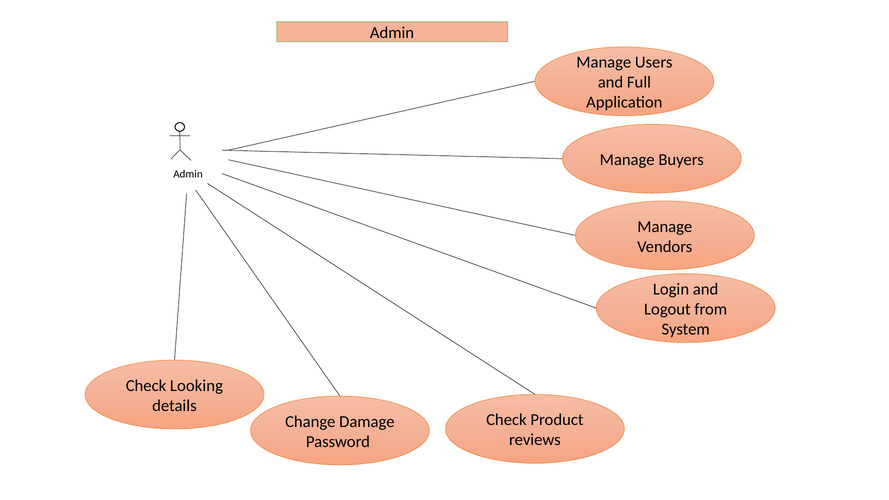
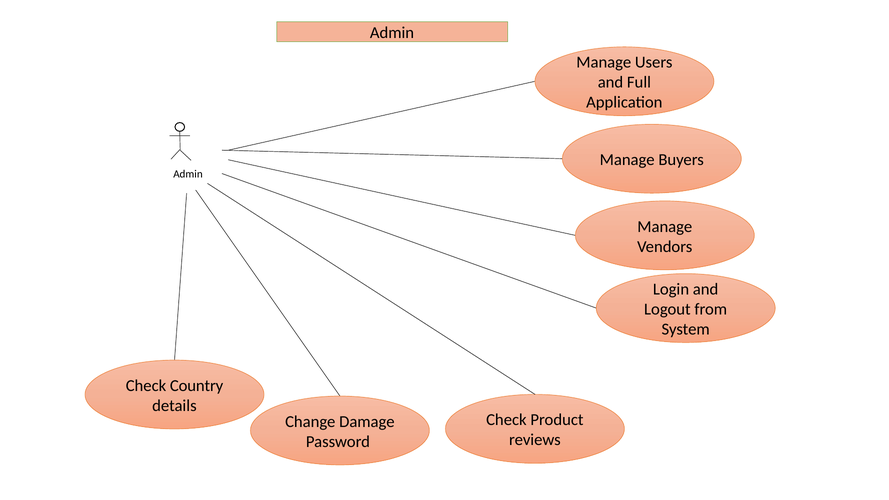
Looking: Looking -> Country (197, 386)
